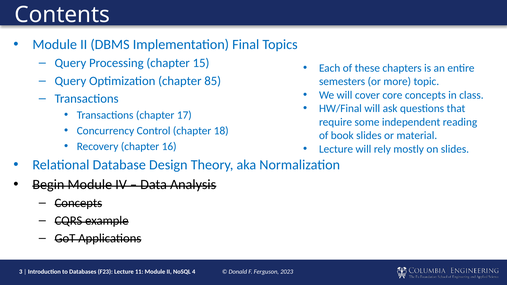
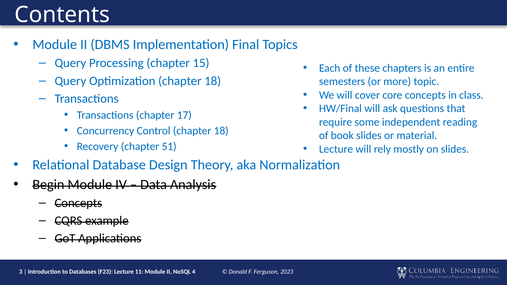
Optimization chapter 85: 85 -> 18 (213, 81)
16: 16 -> 51 (169, 147)
